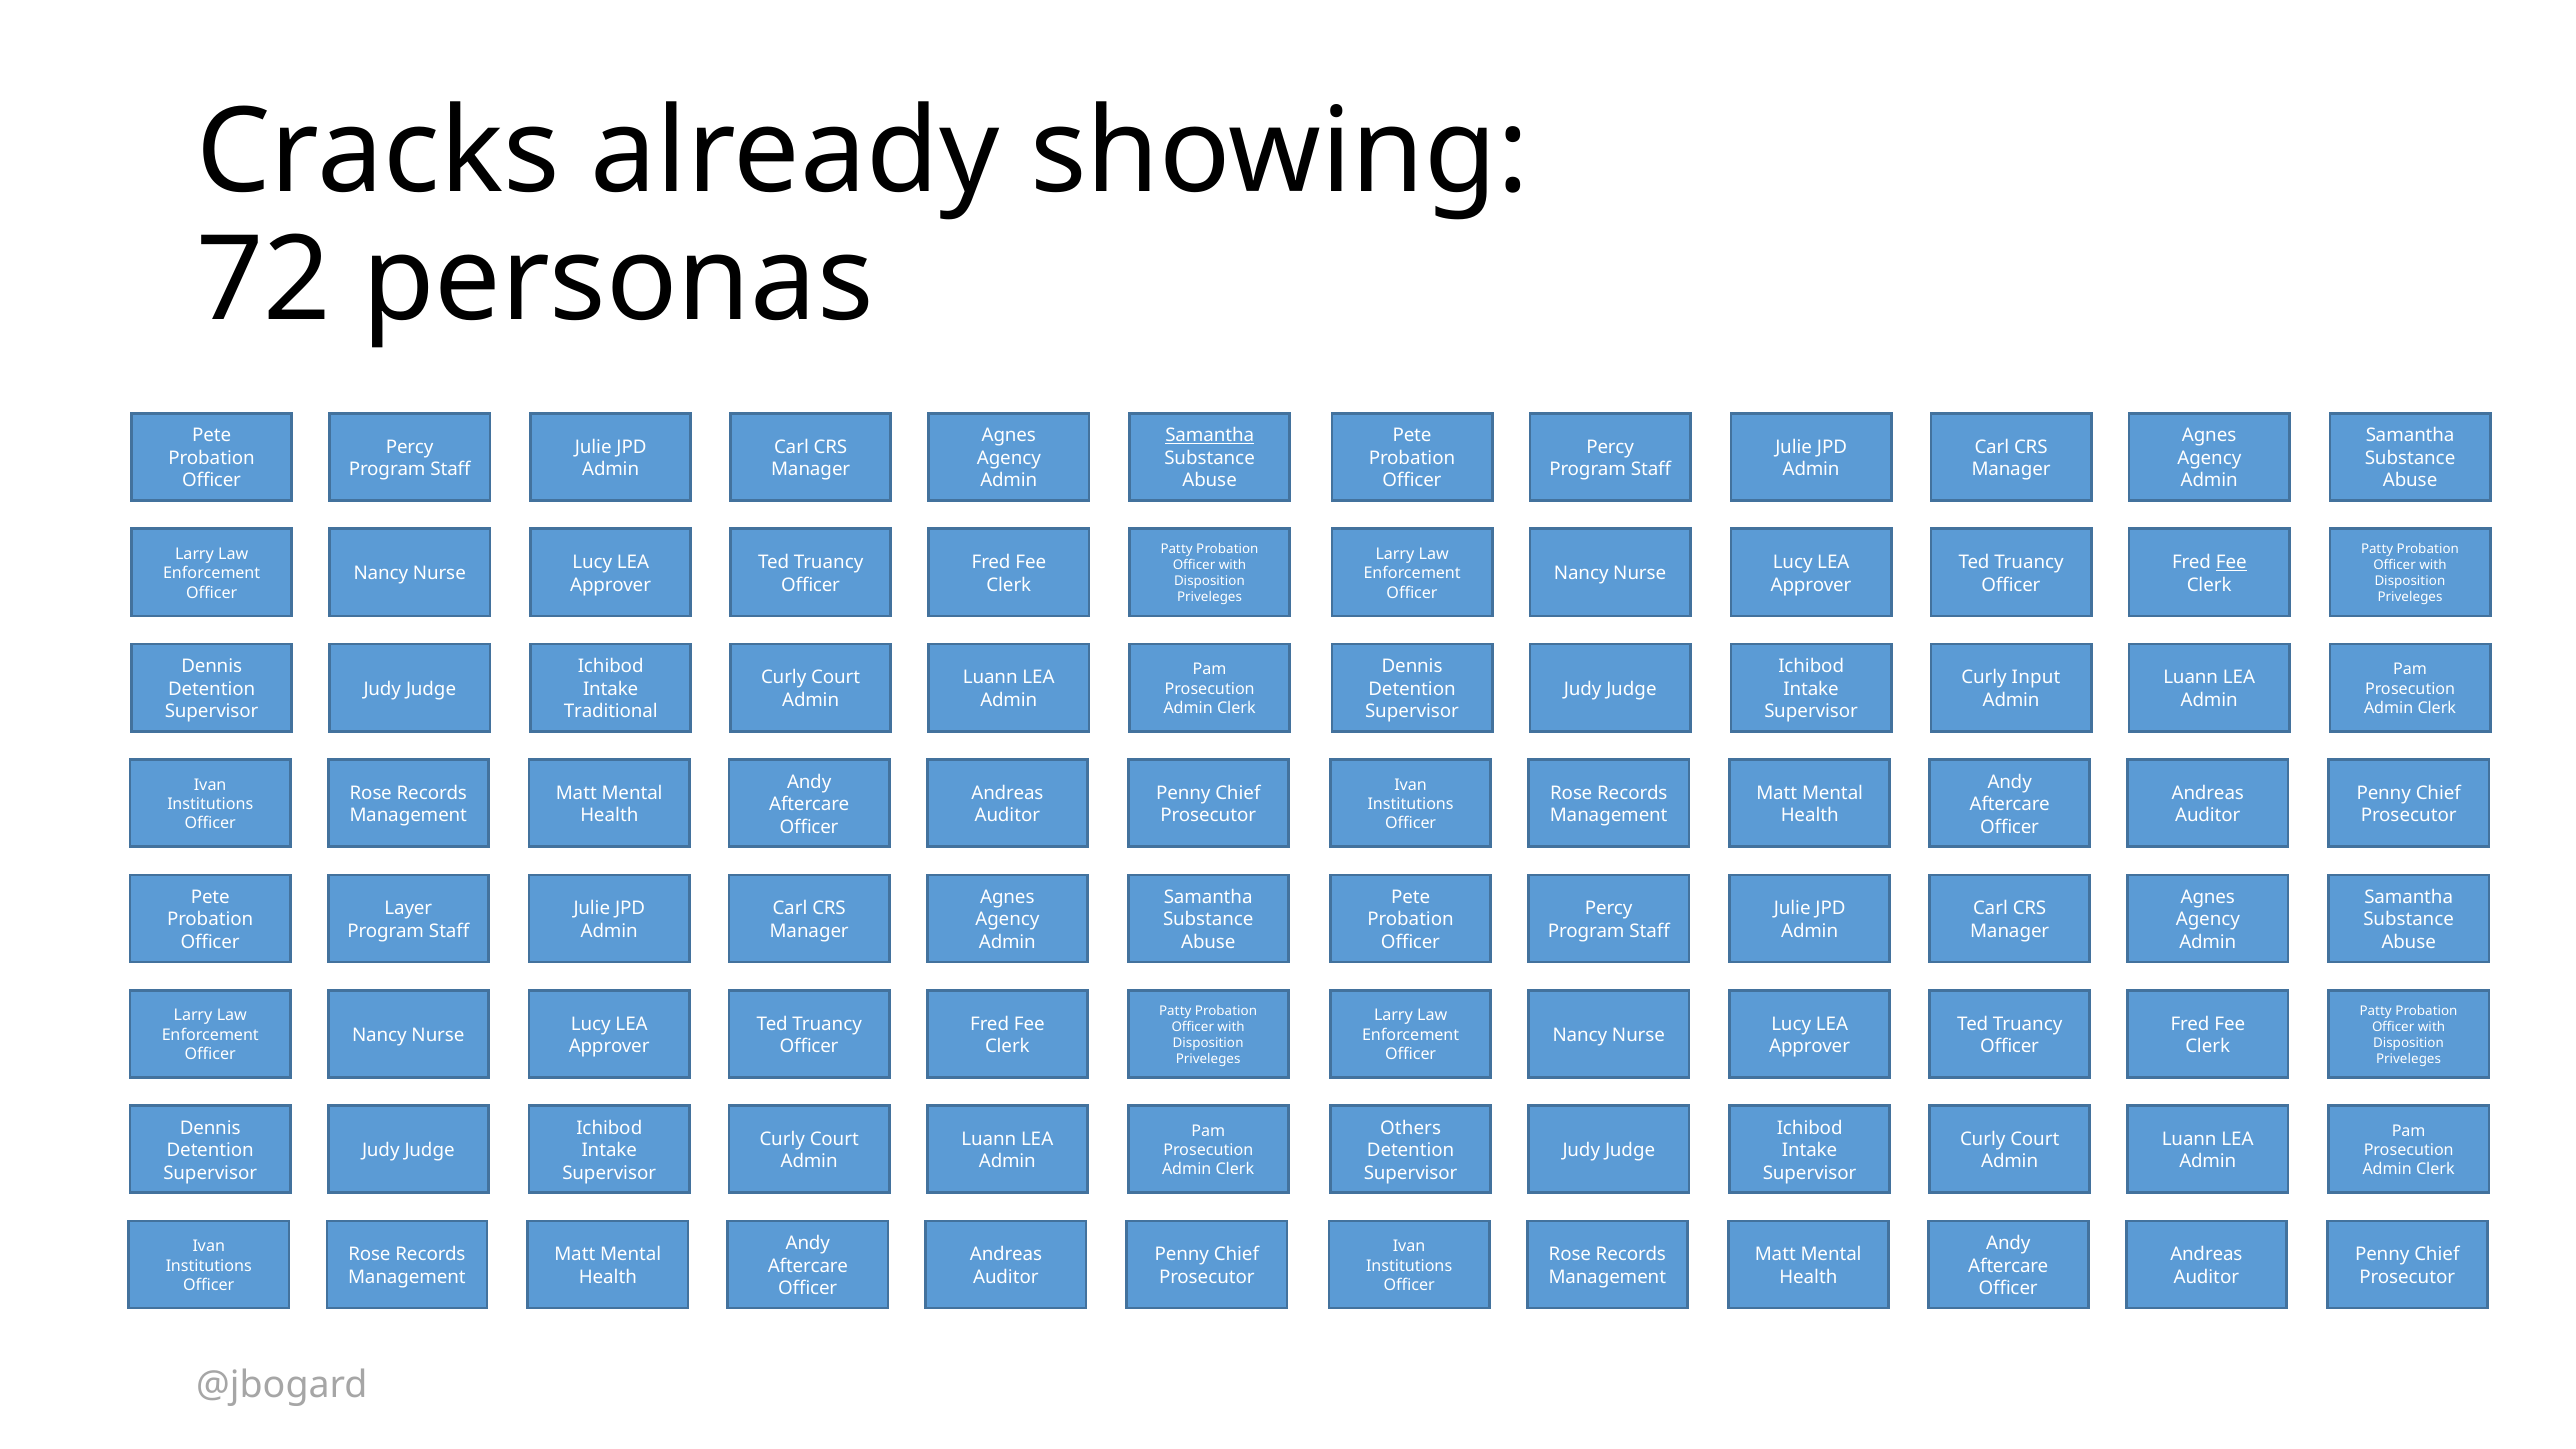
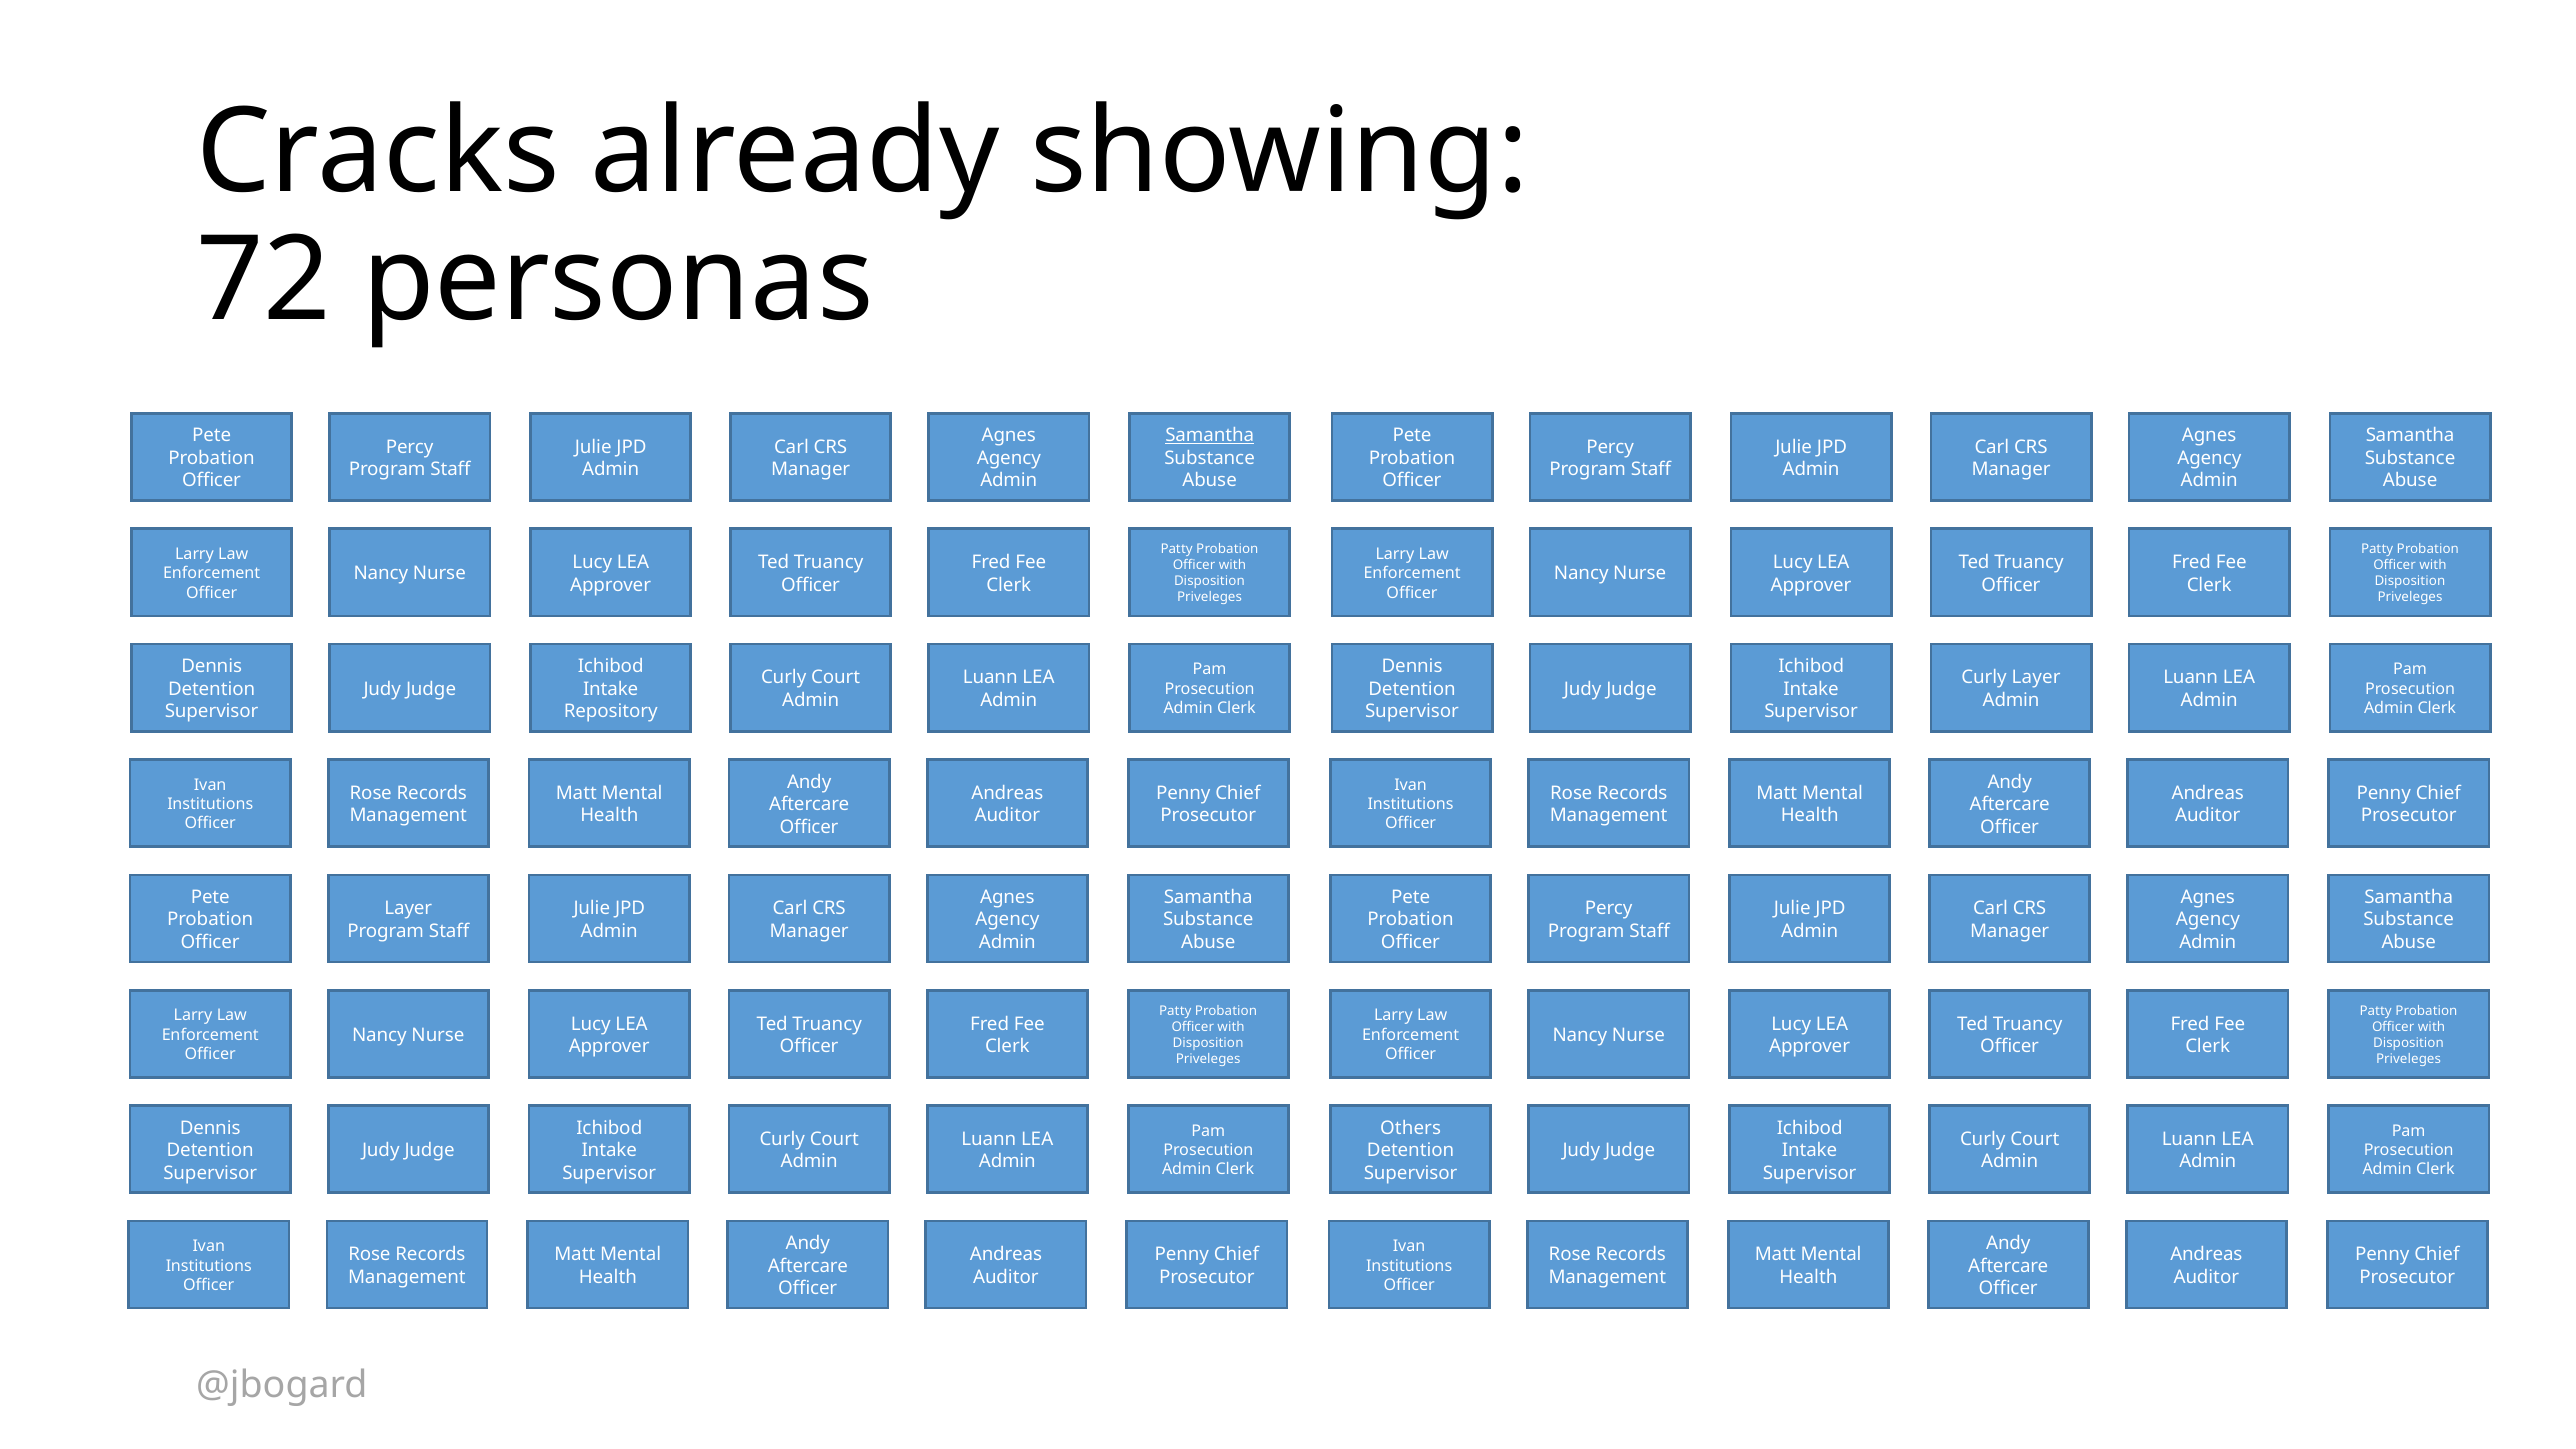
Fee underline: present -> none (2231, 562)
Curly Input: Input -> Layer (2036, 678)
Traditional: Traditional -> Repository (611, 712)
